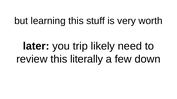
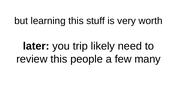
literally: literally -> people (87, 59)
down: down -> many (148, 59)
